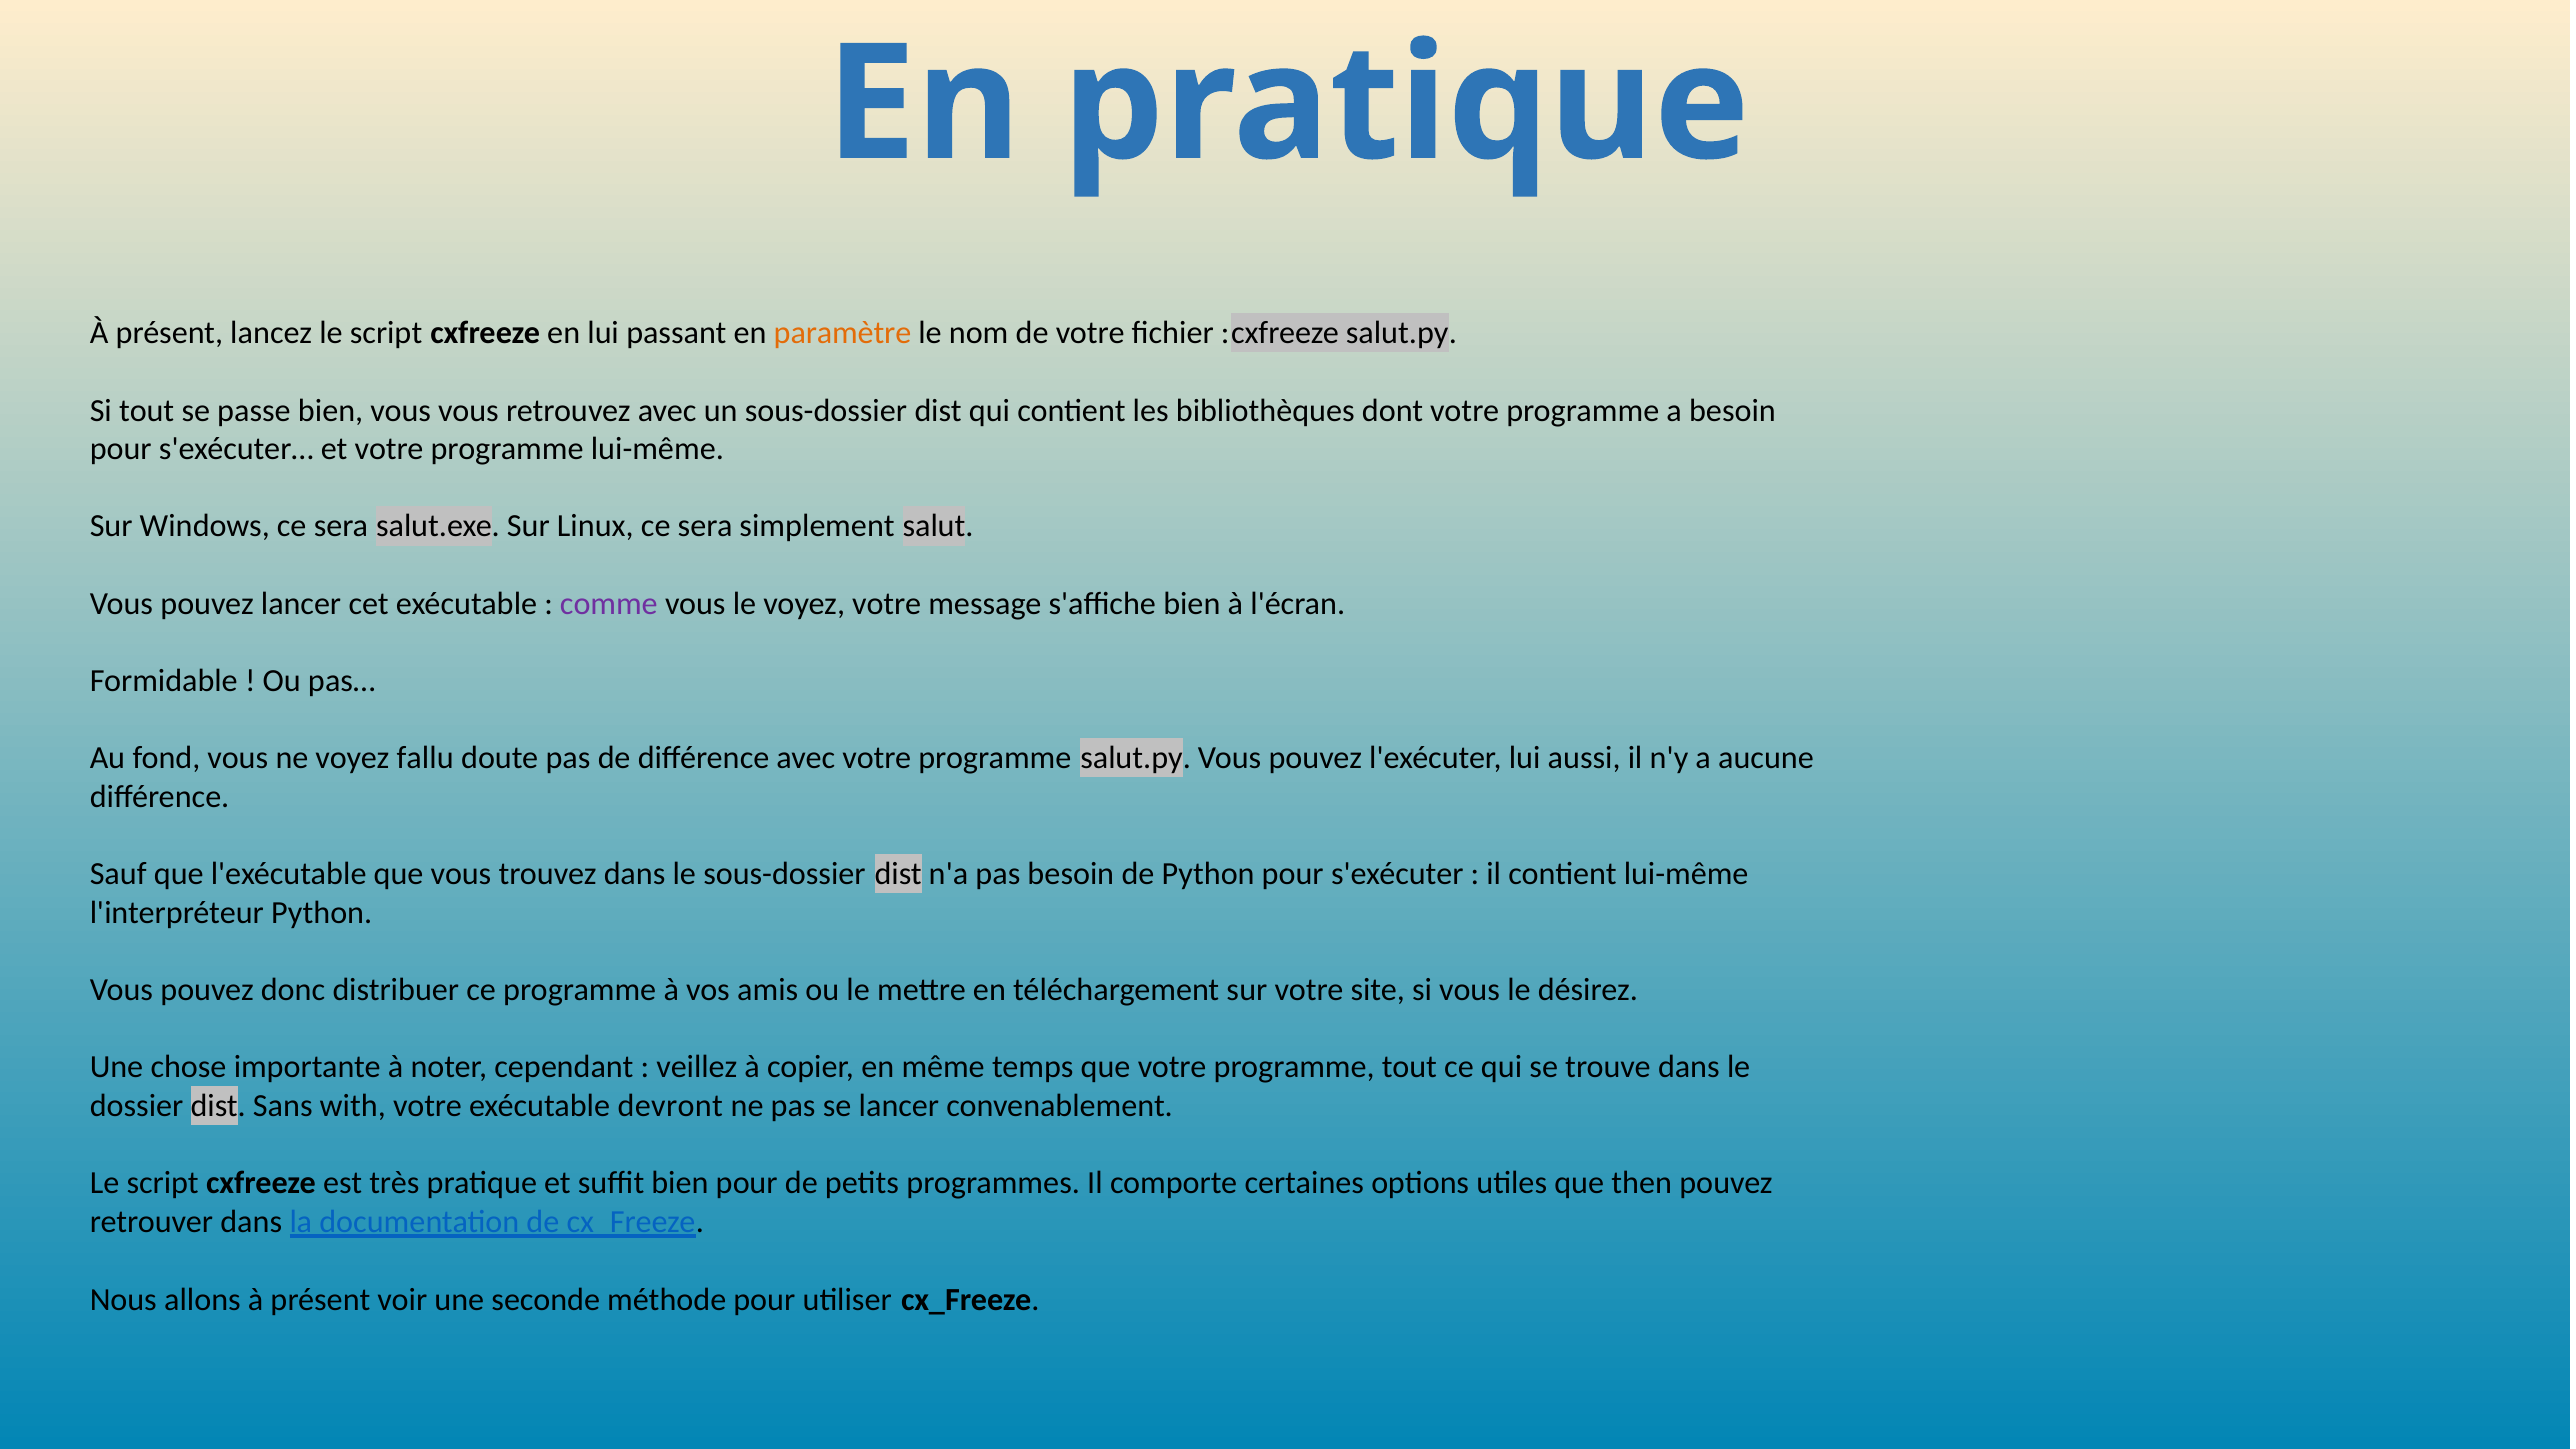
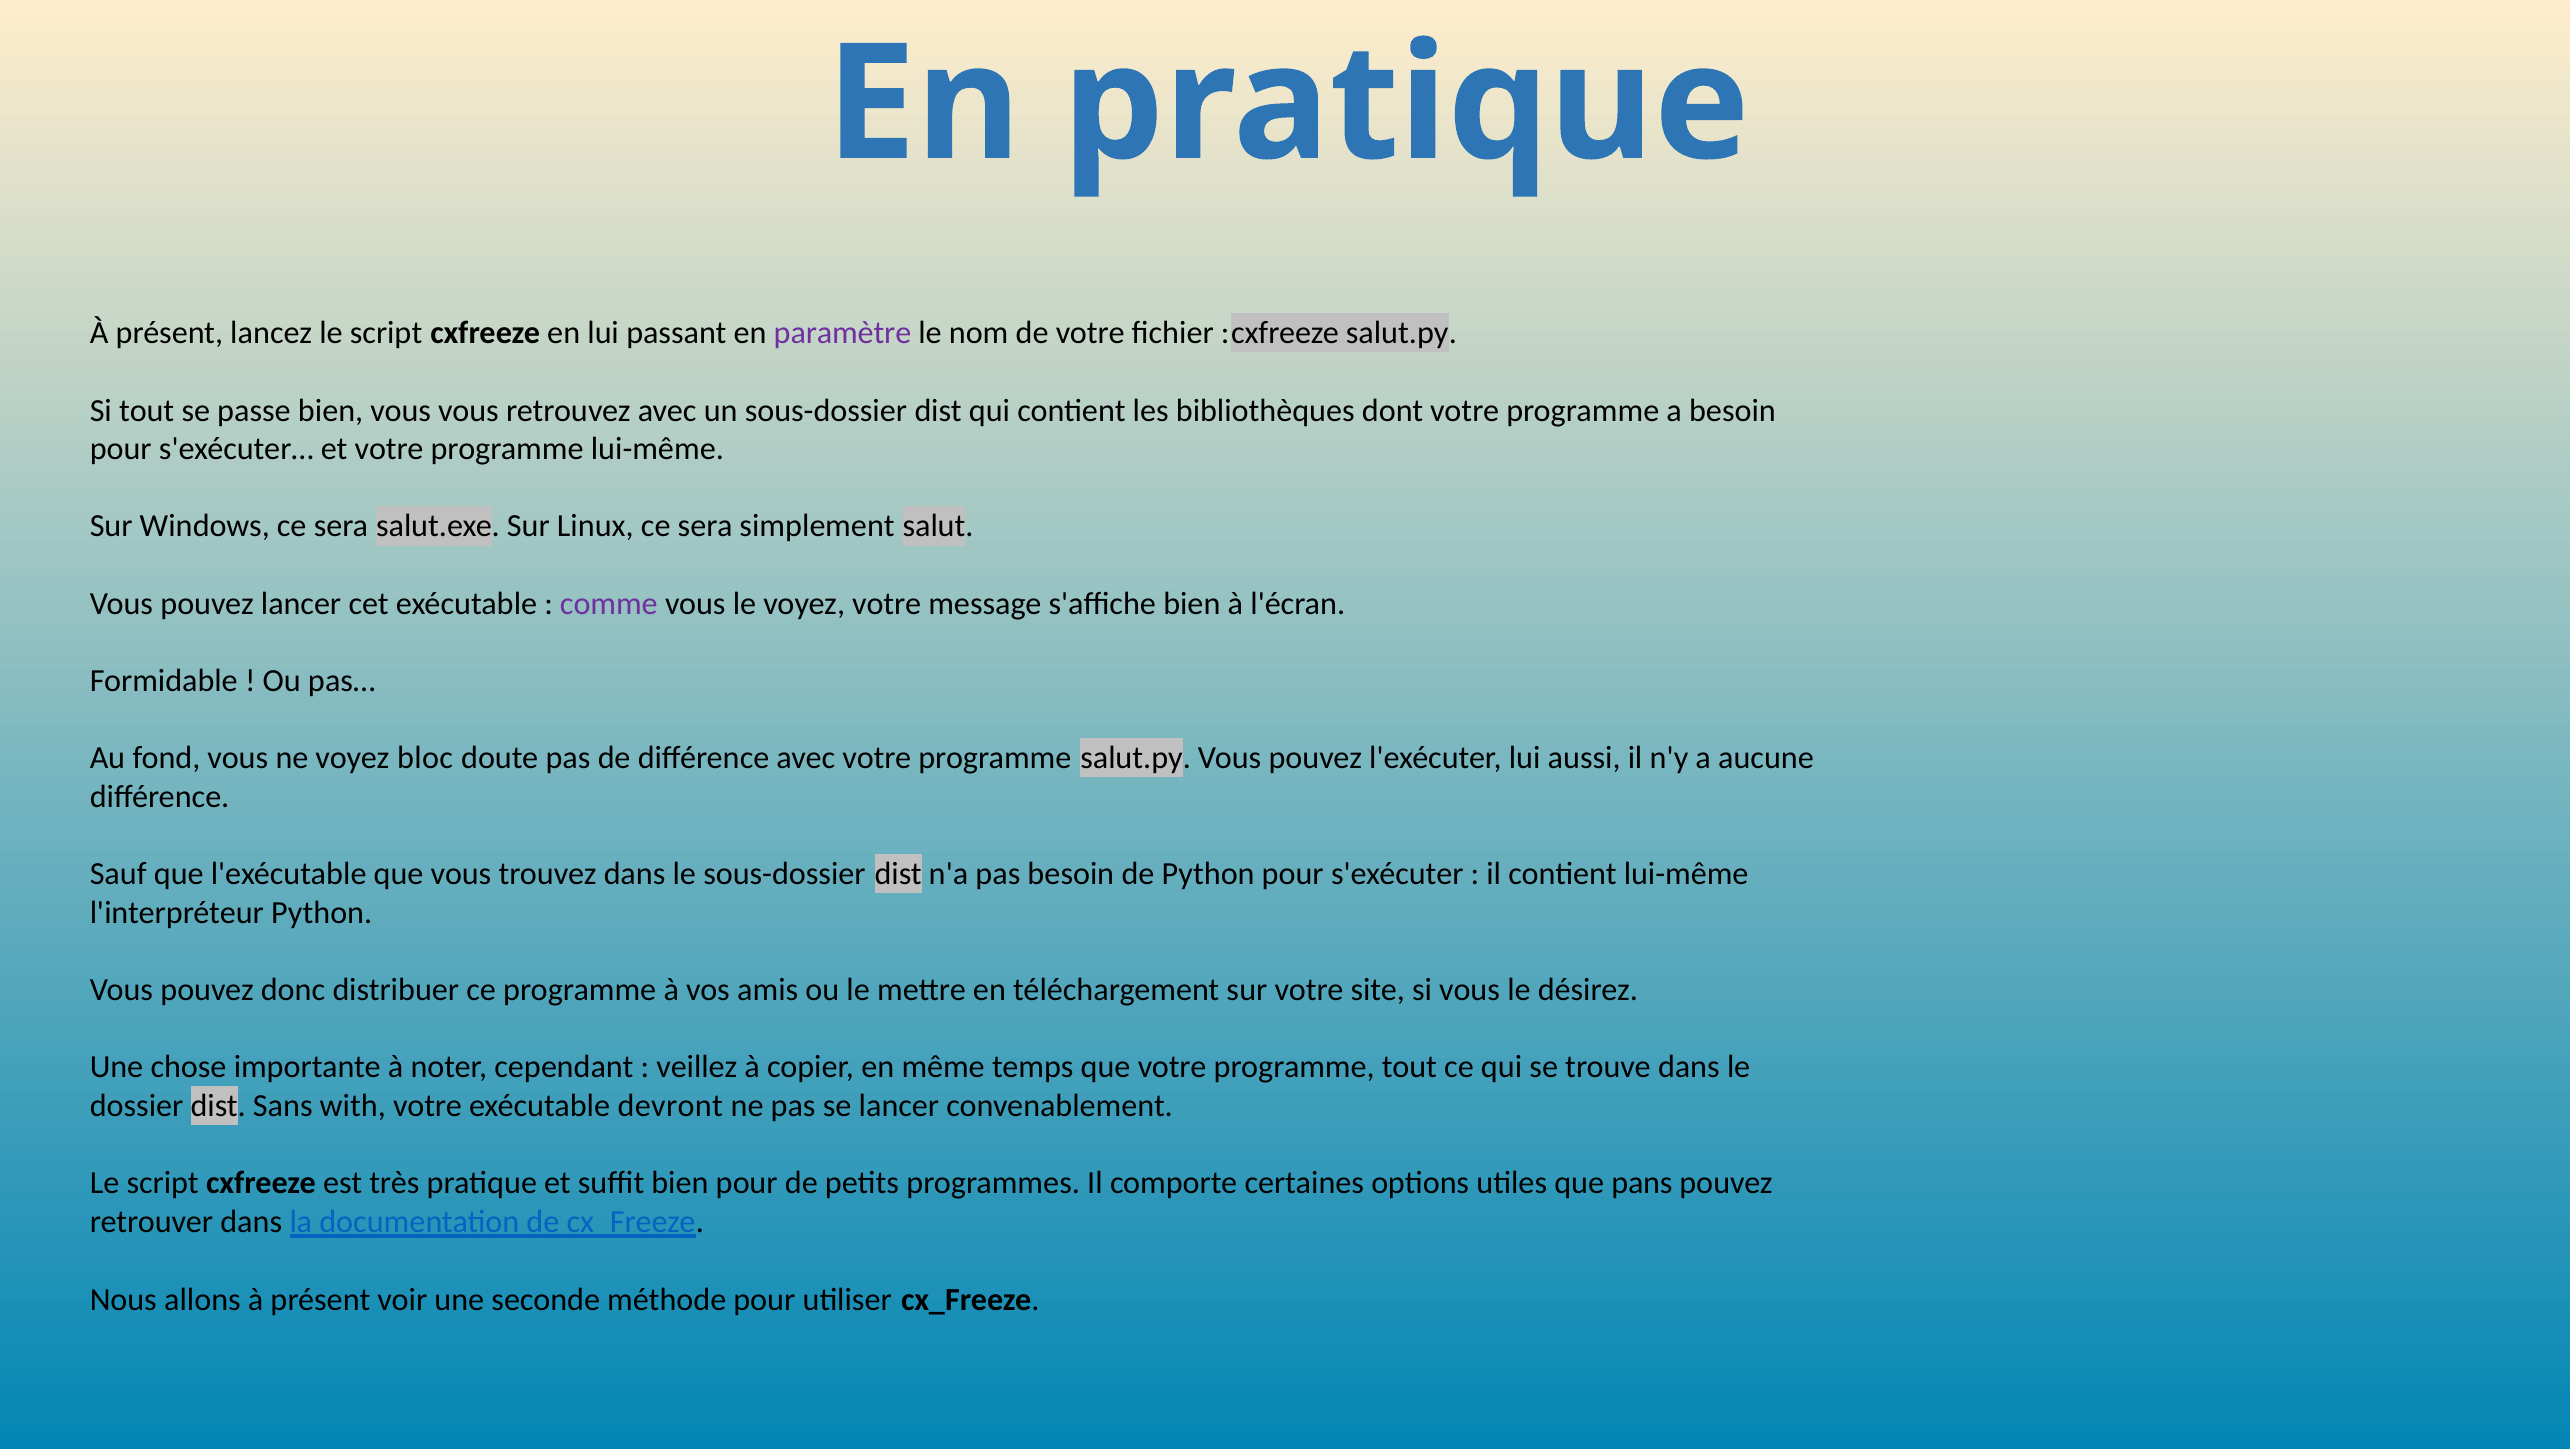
paramètre colour: orange -> purple (843, 333)
fallu: fallu -> bloc (425, 758)
then: then -> pans (1642, 1183)
